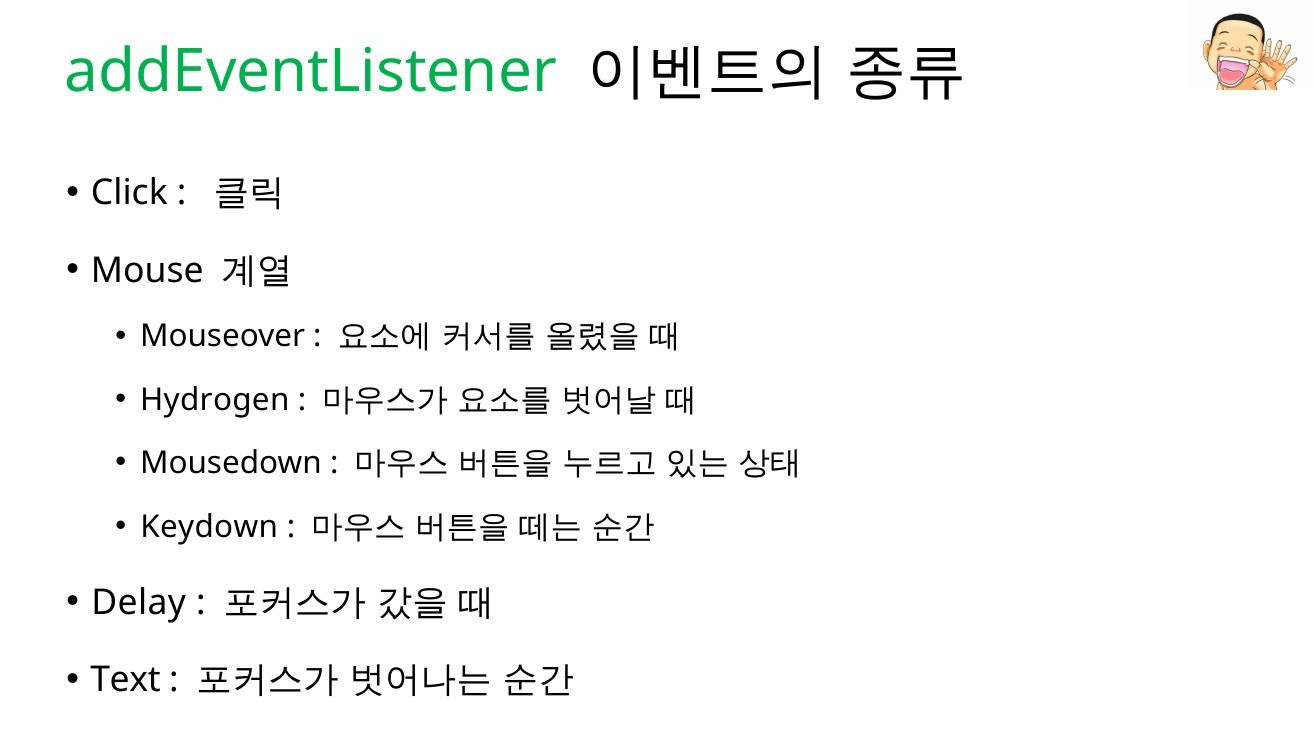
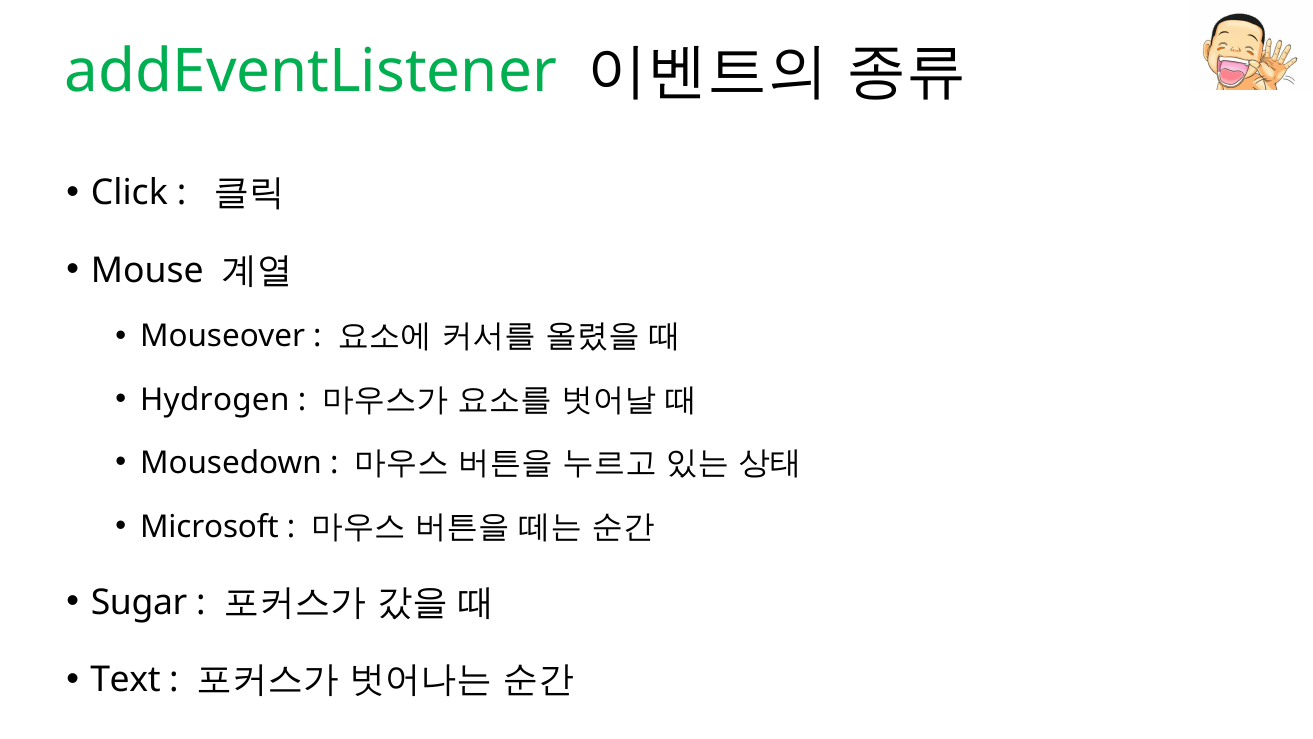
Keydown: Keydown -> Microsoft (209, 526)
Delay: Delay -> Sugar (139, 602)
